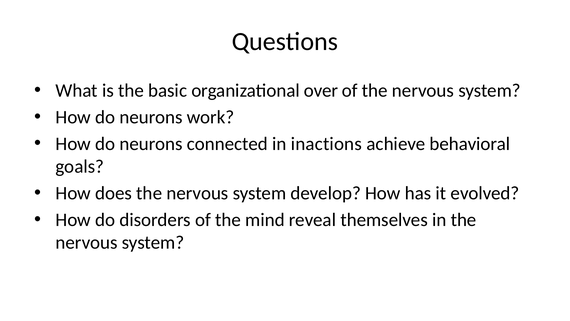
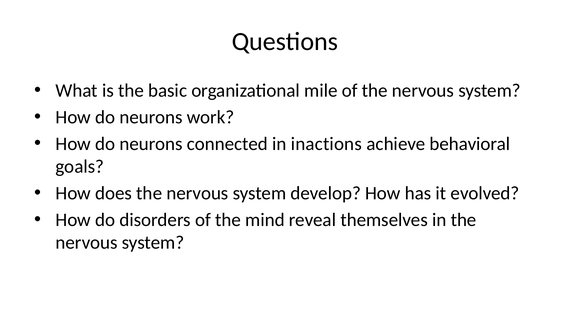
over: over -> mile (321, 90)
